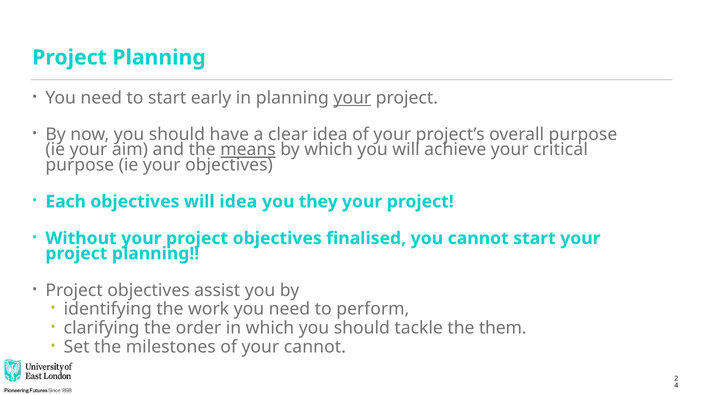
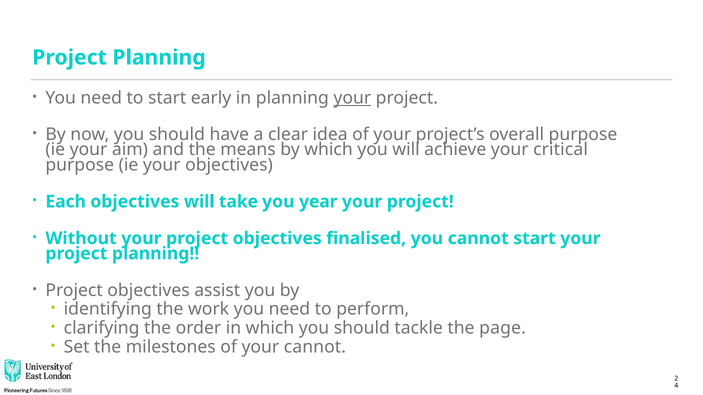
means underline: present -> none (248, 150)
will idea: idea -> take (238, 202)
they: they -> year (318, 202)
them: them -> page (503, 328)
